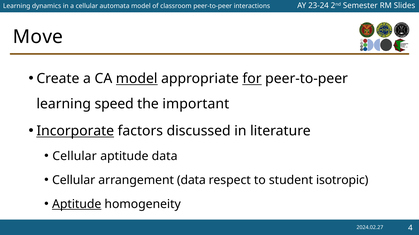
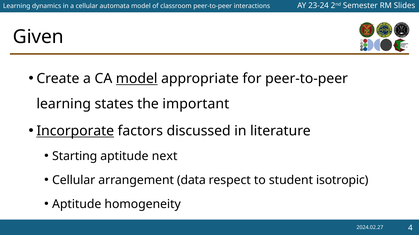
Move: Move -> Given (38, 37)
for underline: present -> none (252, 79)
speed: speed -> states (114, 104)
Cellular: Cellular -> Starting (75, 156)
aptitude data: data -> next (165, 156)
Aptitude underline: present -> none (77, 205)
